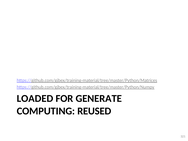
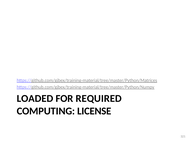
GENERATE: GENERATE -> REQUIRED (99, 99)
REUSED: REUSED -> LICENSE (94, 111)
